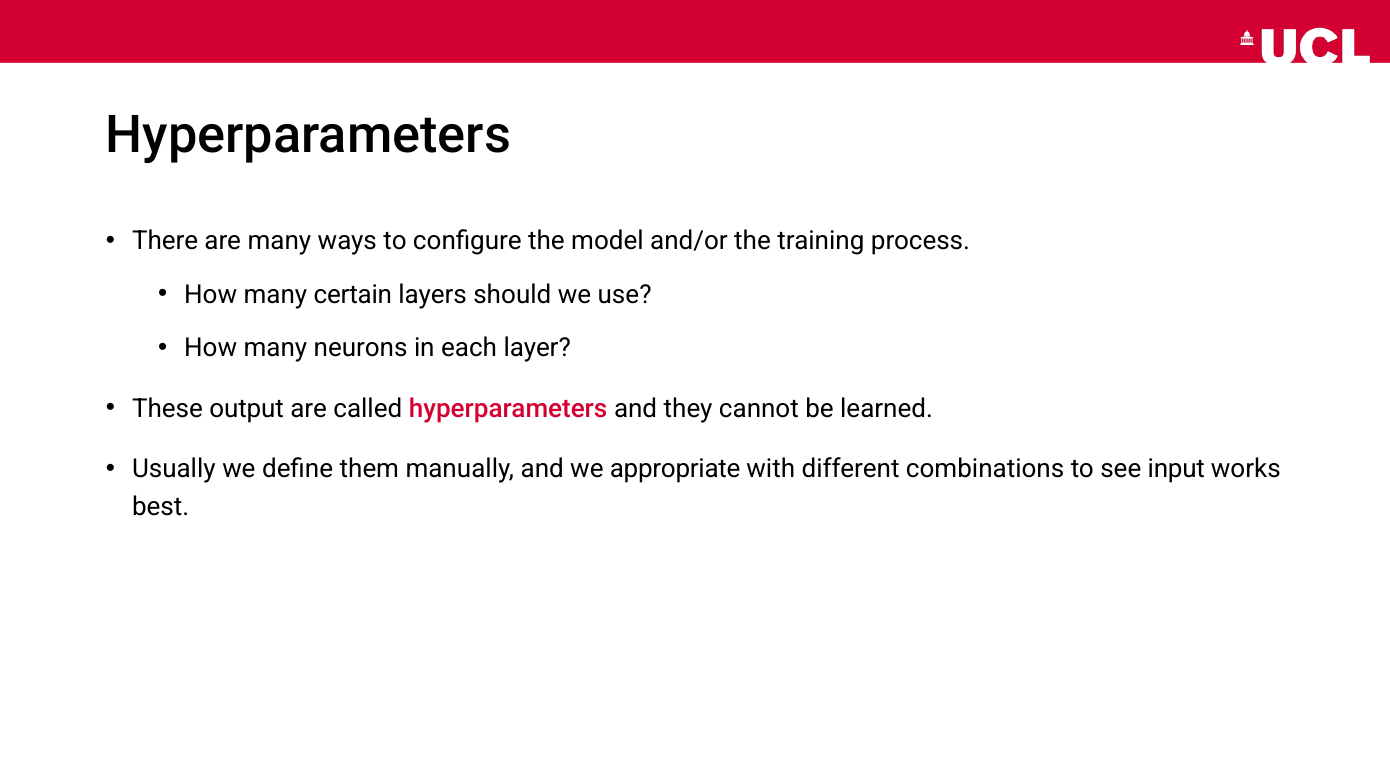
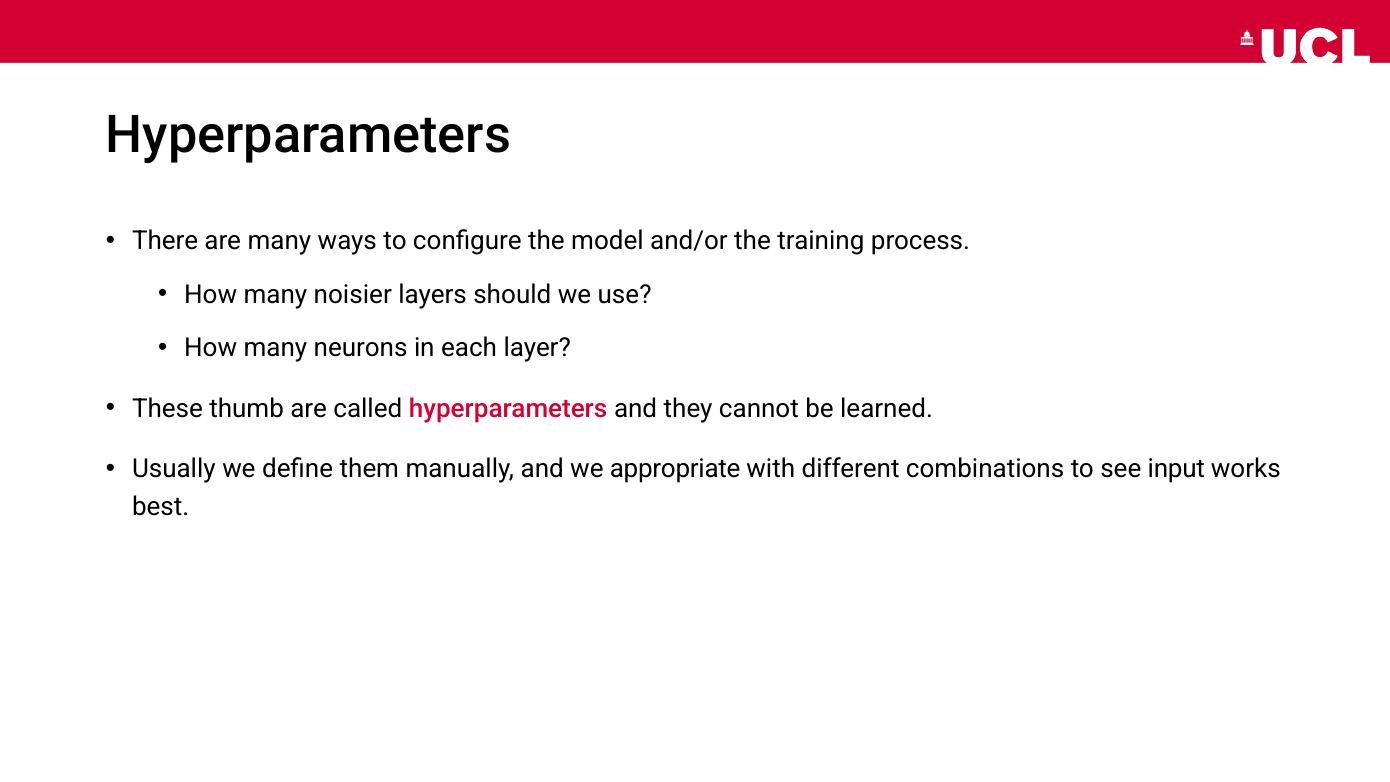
certain: certain -> noisier (353, 294)
output: output -> thumb (247, 409)
